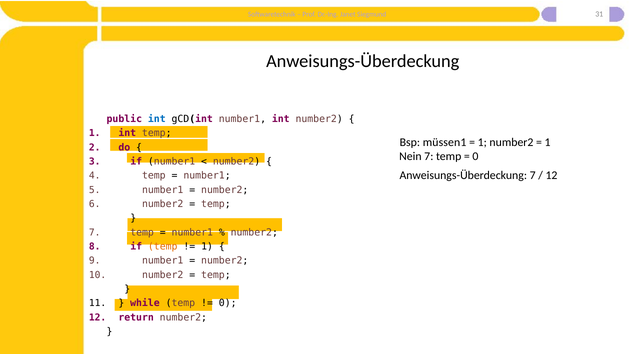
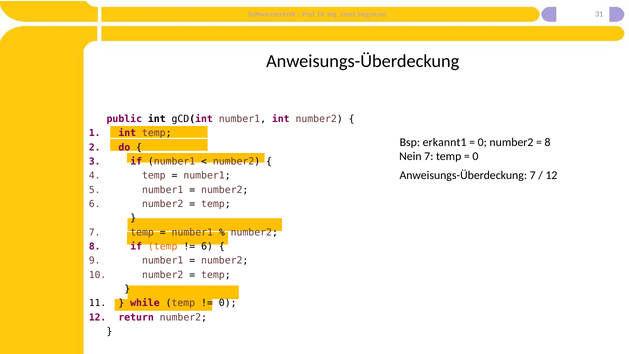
int colour: blue -> black (157, 119)
müssen1: müssen1 -> erkannt1 (445, 142)
1: 1 -> 0 (482, 142)
1: 1 -> 8 (548, 142)
1: 1 -> 6 (207, 246)
